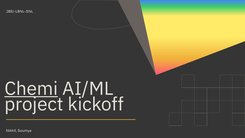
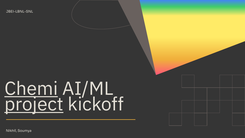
project underline: none -> present (34, 104)
